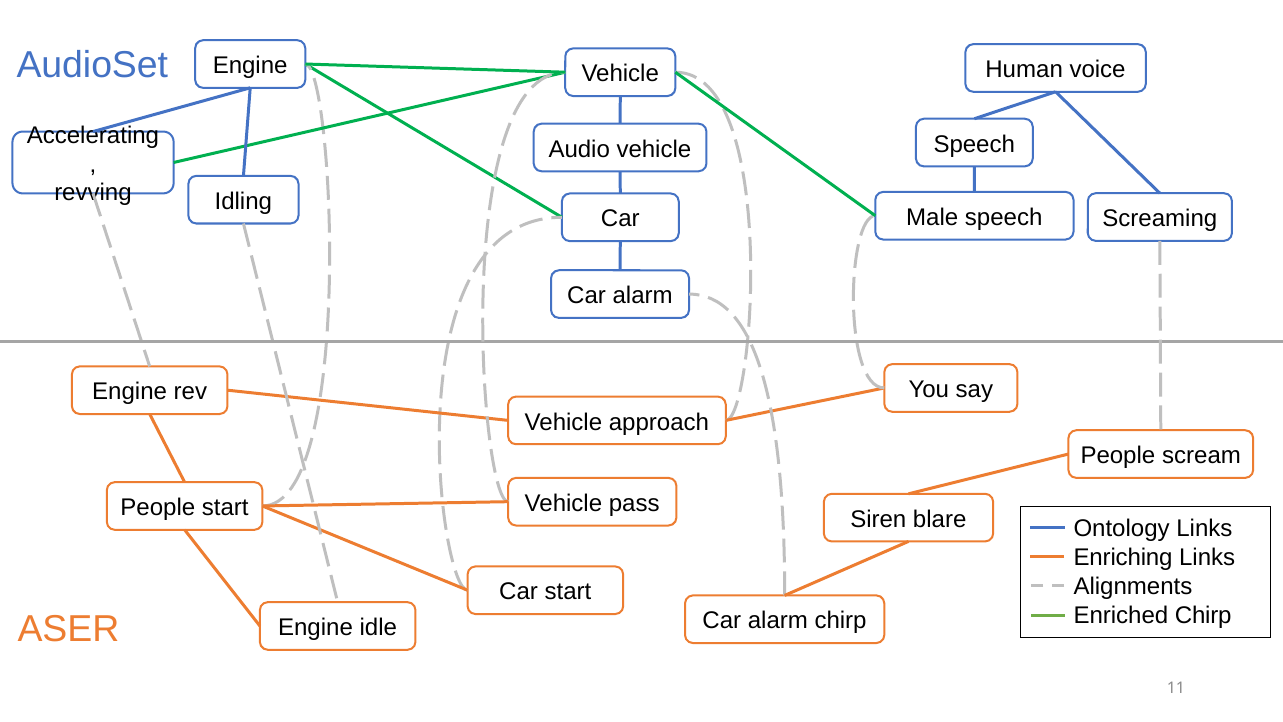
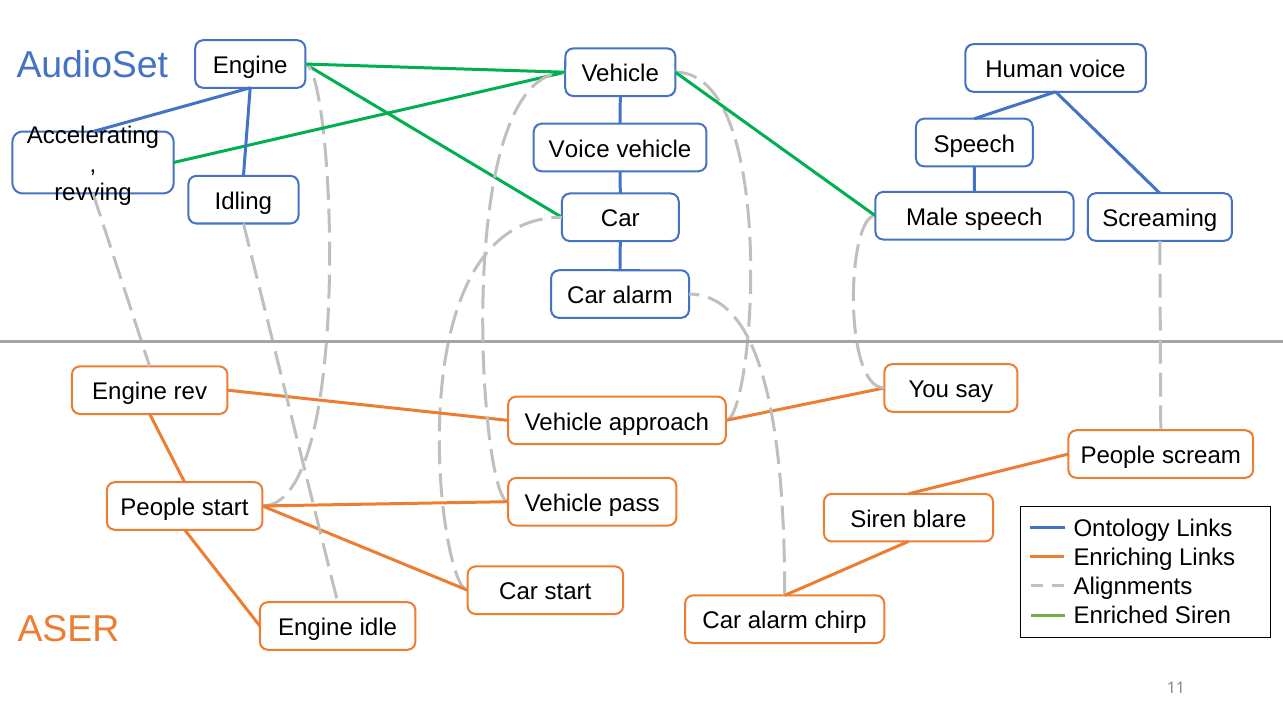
Audio: Audio -> Voice (579, 149)
Enriched Chirp: Chirp -> Siren (1203, 615)
